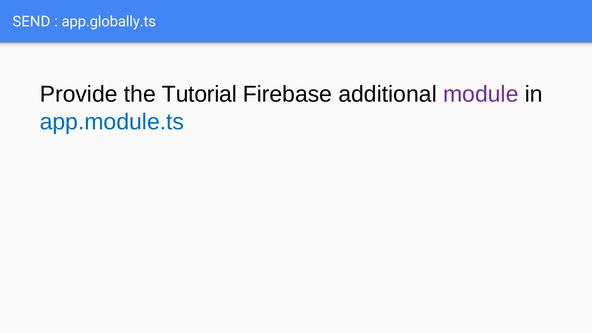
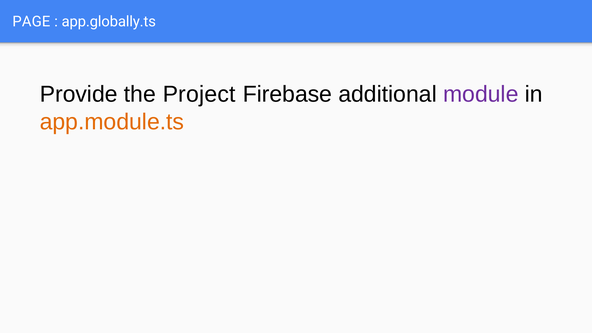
SEND: SEND -> PAGE (31, 22)
Tutorial: Tutorial -> Project (199, 94)
app.module.ts colour: blue -> orange (112, 122)
